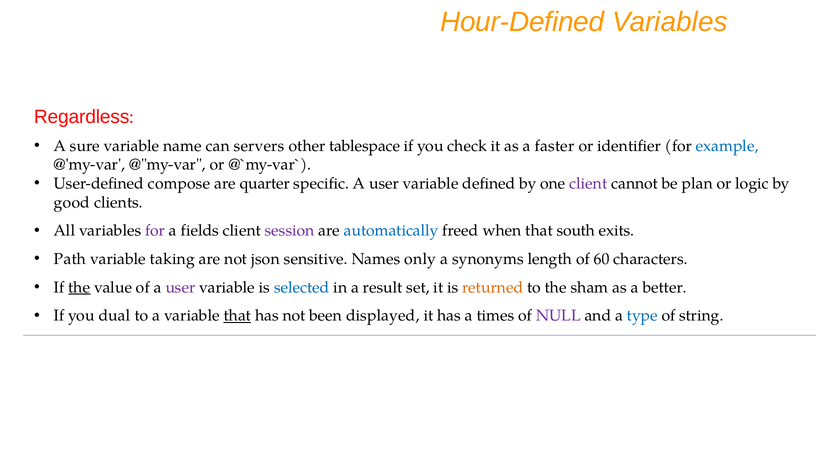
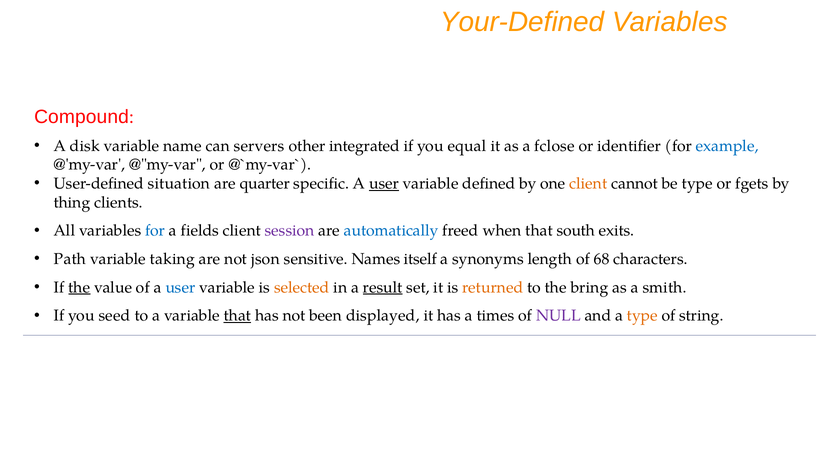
Hour-Defined: Hour-Defined -> Your-Defined (522, 22)
Regardless: Regardless -> Compound (82, 117)
sure: sure -> disk (85, 146)
tablespace: tablespace -> integrated (365, 146)
check: check -> equal (467, 146)
faster: faster -> fclose (555, 146)
compose: compose -> situation (179, 184)
user underline: none -> present (384, 184)
client colour: purple -> orange (588, 184)
be plan: plan -> type (697, 184)
logic: logic -> fgets (752, 184)
good: good -> thing (72, 202)
for colour: purple -> blue (155, 231)
only: only -> itself (420, 259)
60: 60 -> 68 (602, 259)
user colour: purple -> blue (180, 287)
selected colour: blue -> orange (302, 287)
result underline: none -> present (383, 287)
sham: sham -> bring (589, 287)
better: better -> smith (665, 287)
dual: dual -> seed (115, 316)
type colour: blue -> orange (642, 316)
